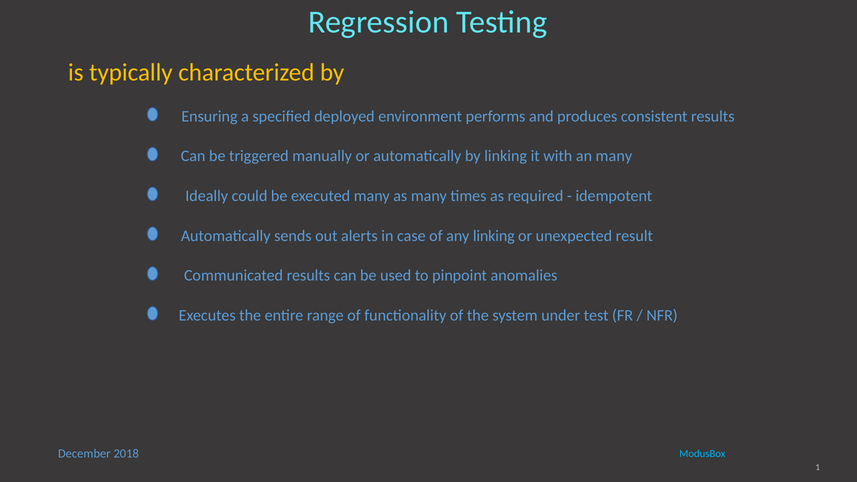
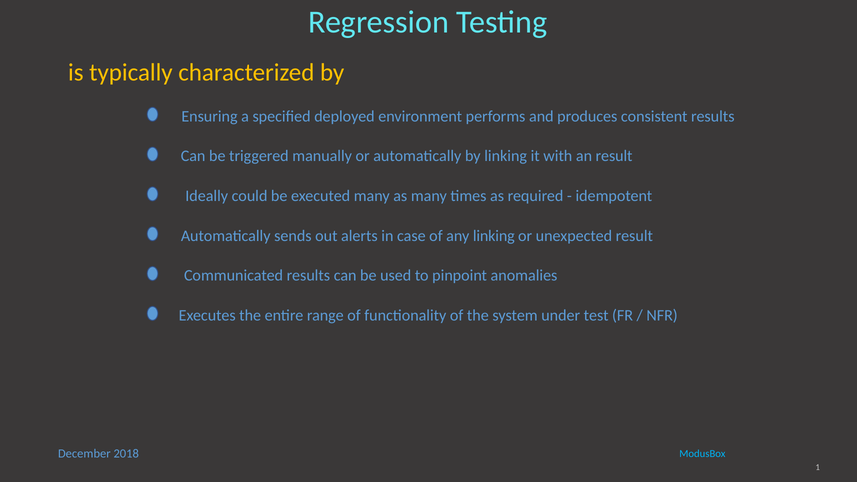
an many: many -> result (614, 156)
